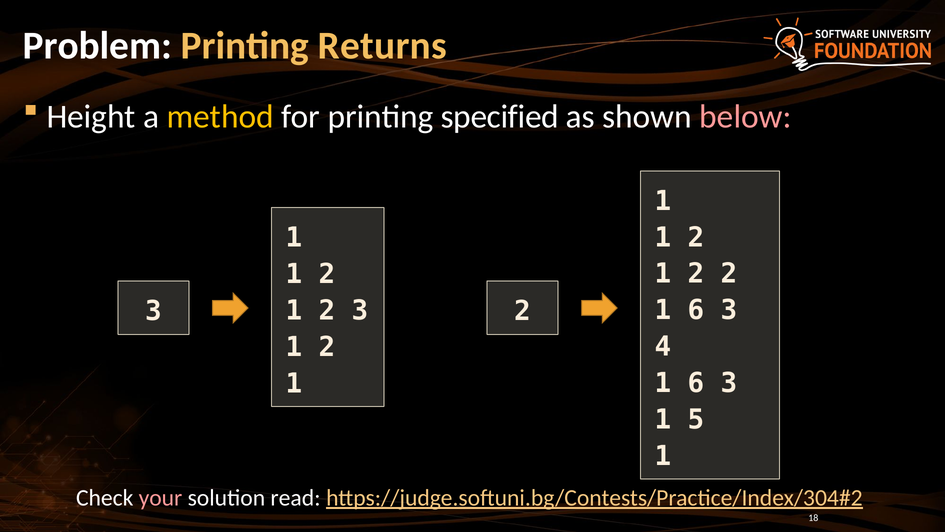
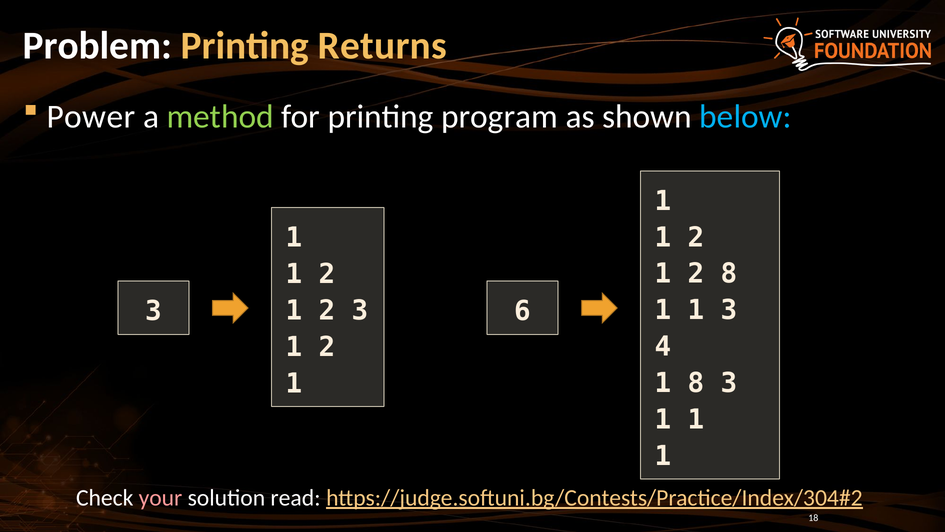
Height: Height -> Power (91, 116)
method colour: yellow -> light green (220, 116)
specified: specified -> program (500, 116)
below colour: pink -> light blue (745, 116)
2 2: 2 -> 8 (729, 274)
6: 6 -> 1 (696, 310)
3 2: 2 -> 6 (523, 311)
6: 6 -> 8 (696, 383)
5: 5 -> 1 (696, 419)
